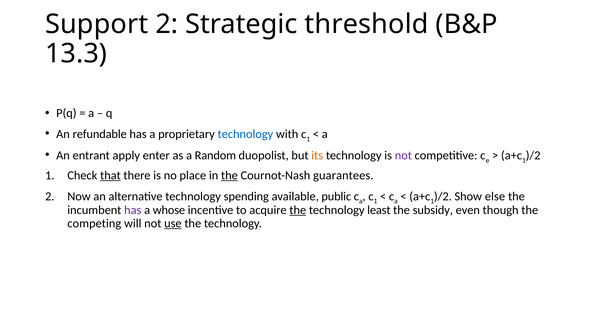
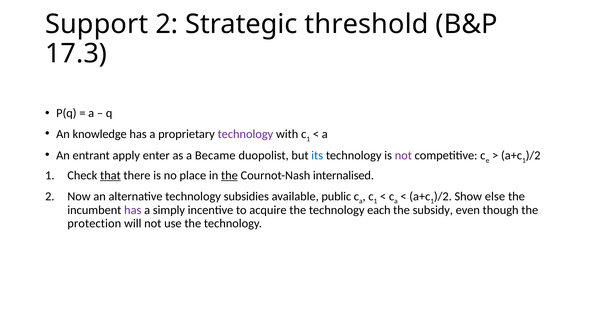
13.3: 13.3 -> 17.3 (76, 54)
refundable: refundable -> knowledge (100, 134)
technology colour: blue -> purple (245, 134)
Random: Random -> Became (215, 156)
its colour: orange -> blue (317, 156)
guarantees: guarantees -> internalised (343, 175)
spending: spending -> subsidies (246, 196)
whose: whose -> simply (169, 210)
the underline: present -> none (298, 210)
least: least -> each (379, 210)
competing: competing -> protection (94, 223)
use underline: present -> none (173, 223)
